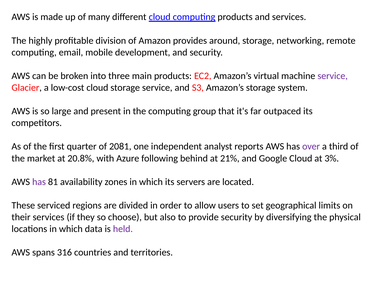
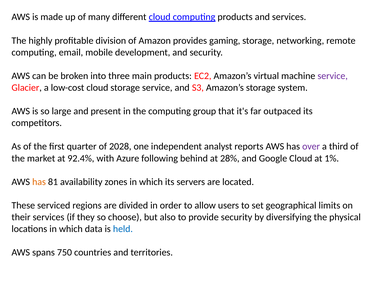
around: around -> gaming (225, 41)
2081: 2081 -> 2028 (120, 147)
20.8%: 20.8% -> 92.4% (81, 158)
21%: 21% -> 28% (230, 158)
3%: 3% -> 1% (332, 158)
has colour: purple -> orange (39, 182)
held colour: purple -> blue (123, 229)
316: 316 -> 750 (64, 252)
